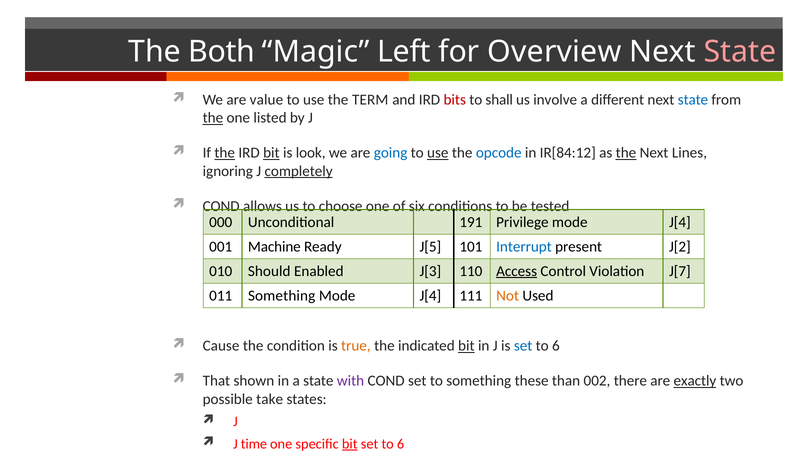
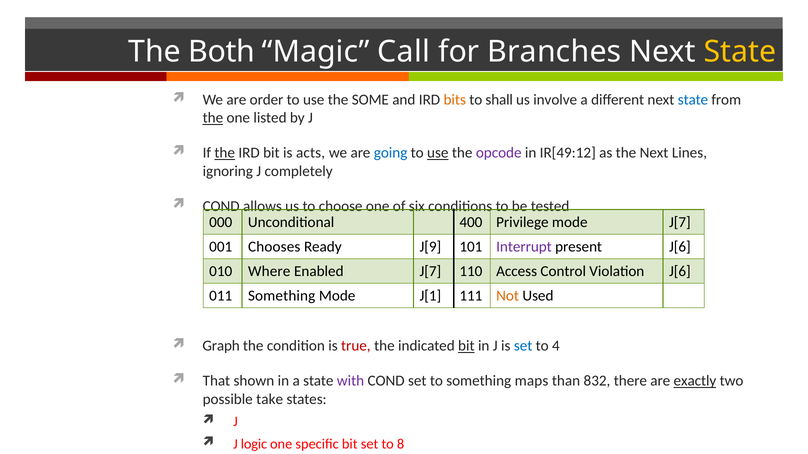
Left: Left -> Call (404, 52)
Overview: Overview -> Branches (554, 52)
State colour: pink -> yellow (740, 52)
value: value -> order (267, 100)
TERM: TERM -> SOME (370, 100)
bits colour: red -> orange (455, 100)
bit underline: present -> none (271, 153)
look: look -> acts (311, 153)
opcode colour: blue -> purple (499, 153)
IR[84:12: IR[84:12 -> IR[49:12 (568, 153)
the underline: present -> none (626, 153)
completely underline: present -> none (299, 171)
191: 191 -> 400 (471, 222)
Privilege mode J[4: J[4 -> J[7 (680, 222)
Machine: Machine -> Chooses (274, 247)
J[5: J[5 -> J[9 (430, 247)
Interrupt colour: blue -> purple (524, 247)
present J[2: J[2 -> J[6 (680, 247)
Should: Should -> Where (269, 271)
Enabled J[3: J[3 -> J[7 (430, 271)
Access underline: present -> none (517, 271)
Violation J[7: J[7 -> J[6 (680, 271)
J[4: J[4 -> J[1 (430, 296)
Cause: Cause -> Graph (221, 346)
true colour: orange -> red (356, 346)
6: 6 -> 4 (556, 346)
these: these -> maps (532, 381)
002: 002 -> 832 (597, 381)
time: time -> logic (254, 444)
bit underline: present -> none (350, 444)
6: 6 -> 8 (401, 444)
